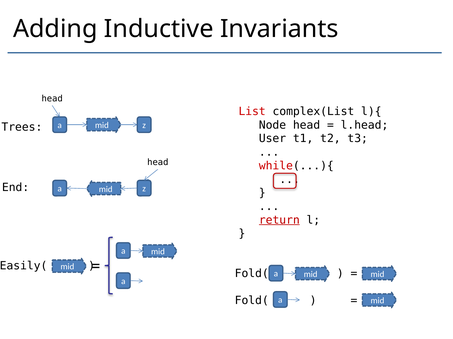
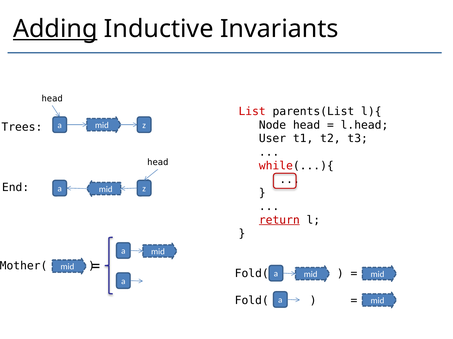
Adding underline: none -> present (55, 29)
complex(List: complex(List -> parents(List (313, 112)
Easily(: Easily( -> Mother( (24, 266)
